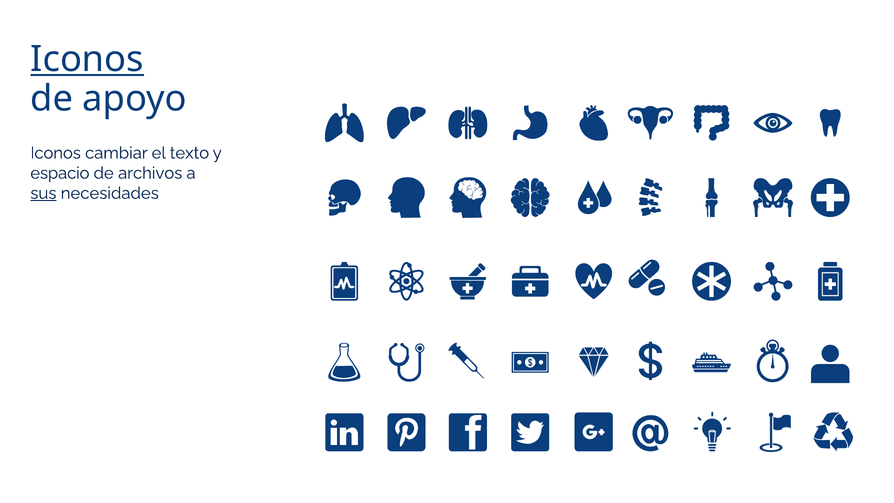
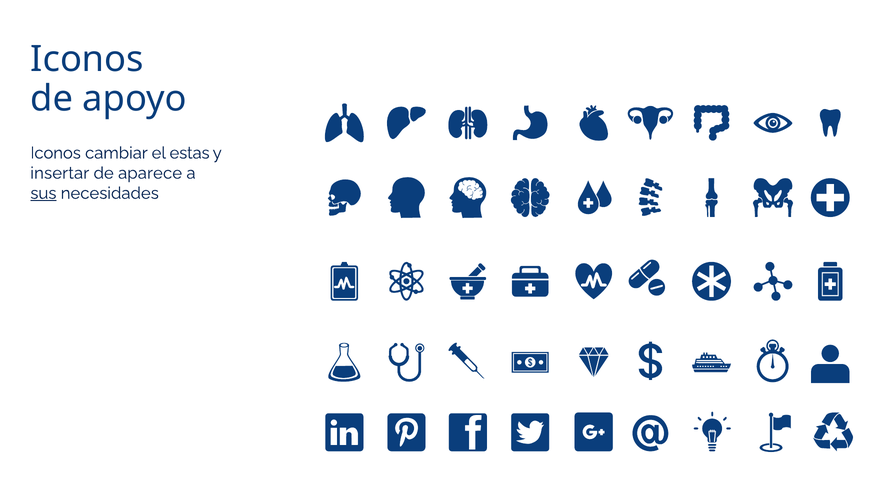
Iconos underline: present -> none (87, 59)
texto: texto -> estas (190, 153)
espacio: espacio -> insertar (60, 173)
archivos: archivos -> aparece (150, 173)
